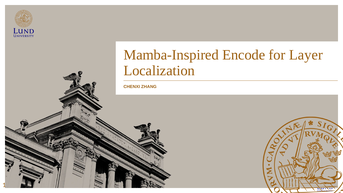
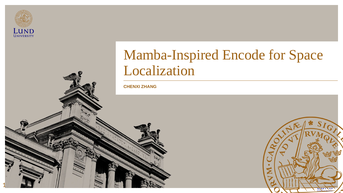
Layer: Layer -> Space (306, 55)
